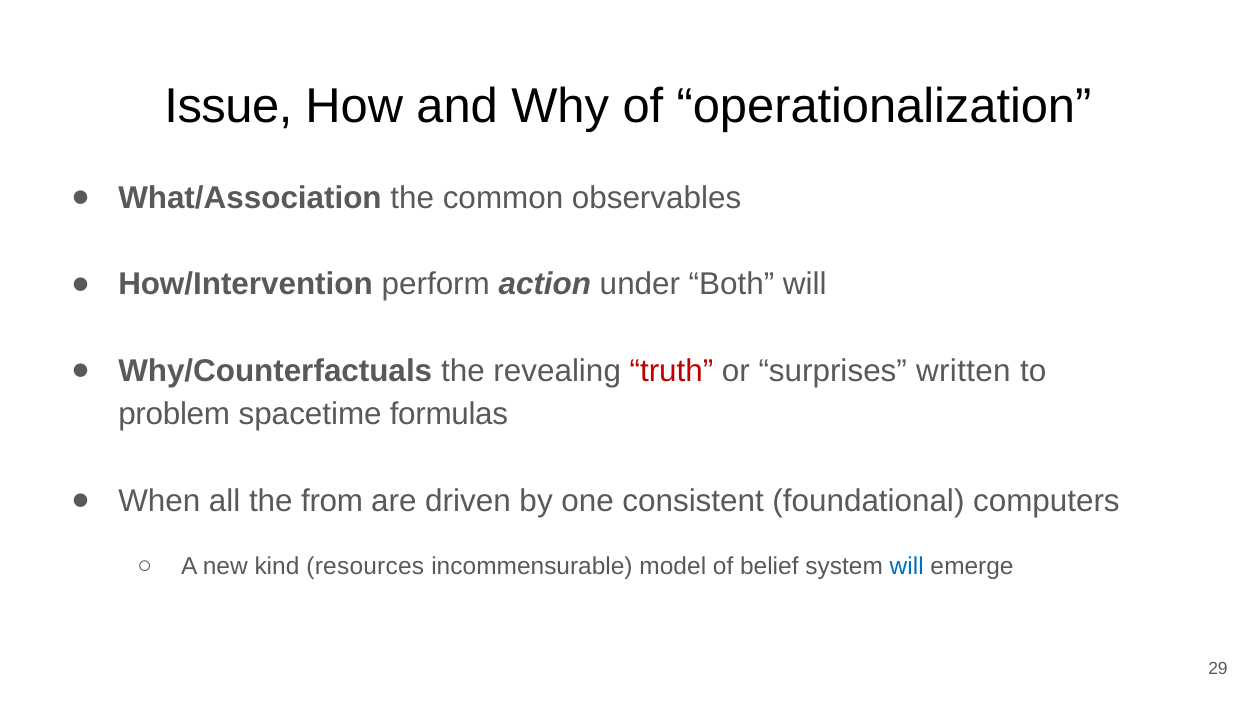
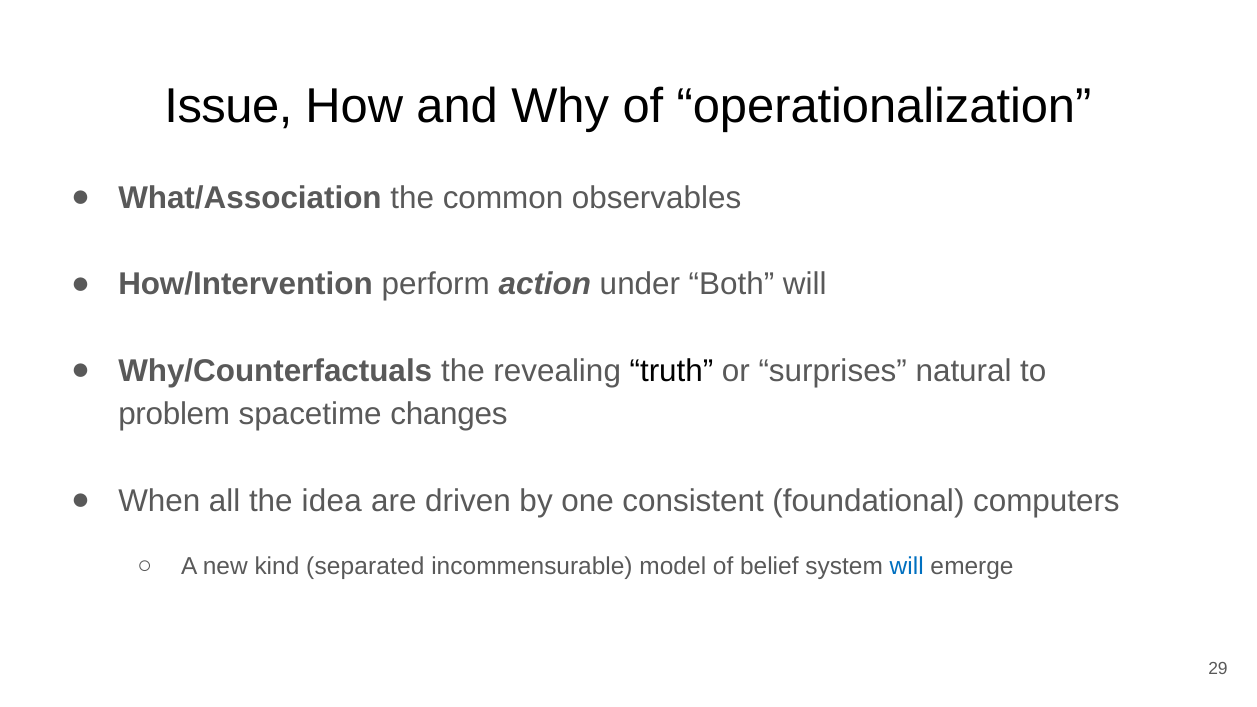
truth colour: red -> black (671, 371)
written: written -> natural (964, 371)
formulas: formulas -> changes (449, 414)
from: from -> idea (332, 501)
resources: resources -> separated (365, 566)
